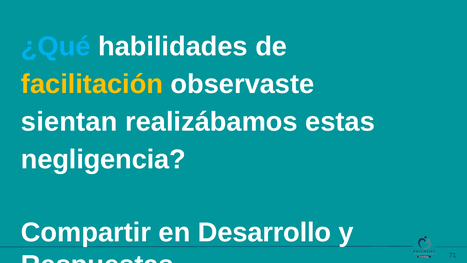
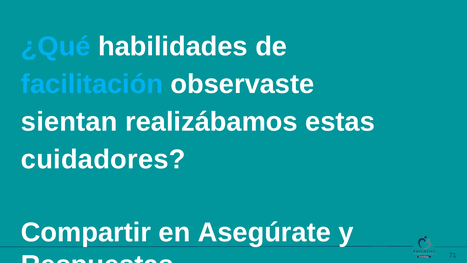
facilitación colour: yellow -> light blue (92, 84)
negligencia: negligencia -> cuidadores (103, 159)
Desarrollo: Desarrollo -> Asegúrate (264, 232)
